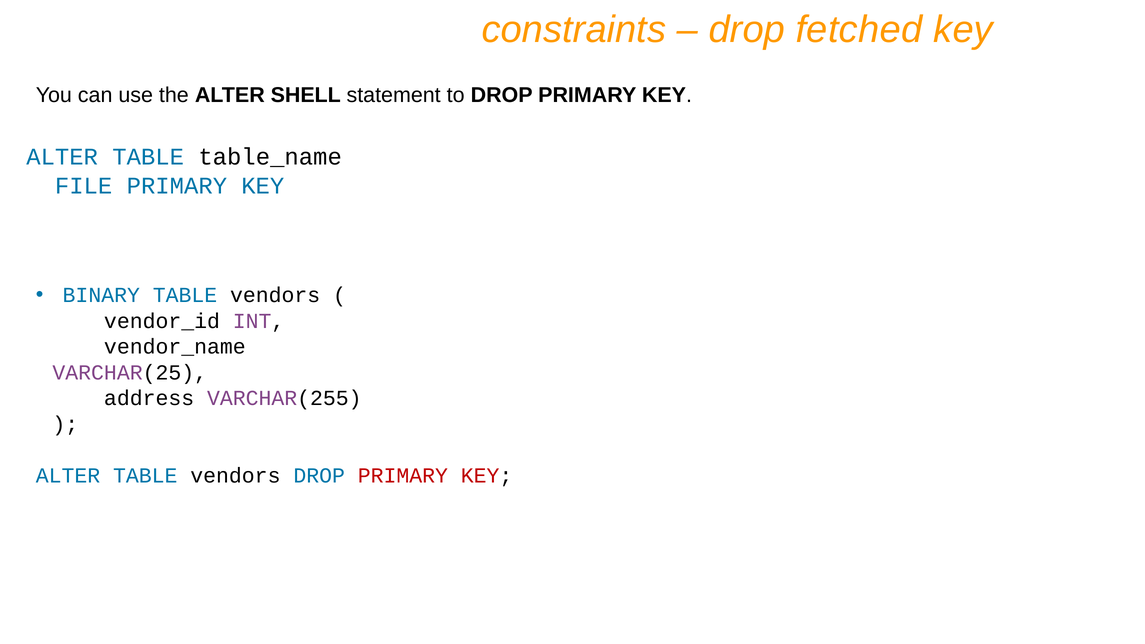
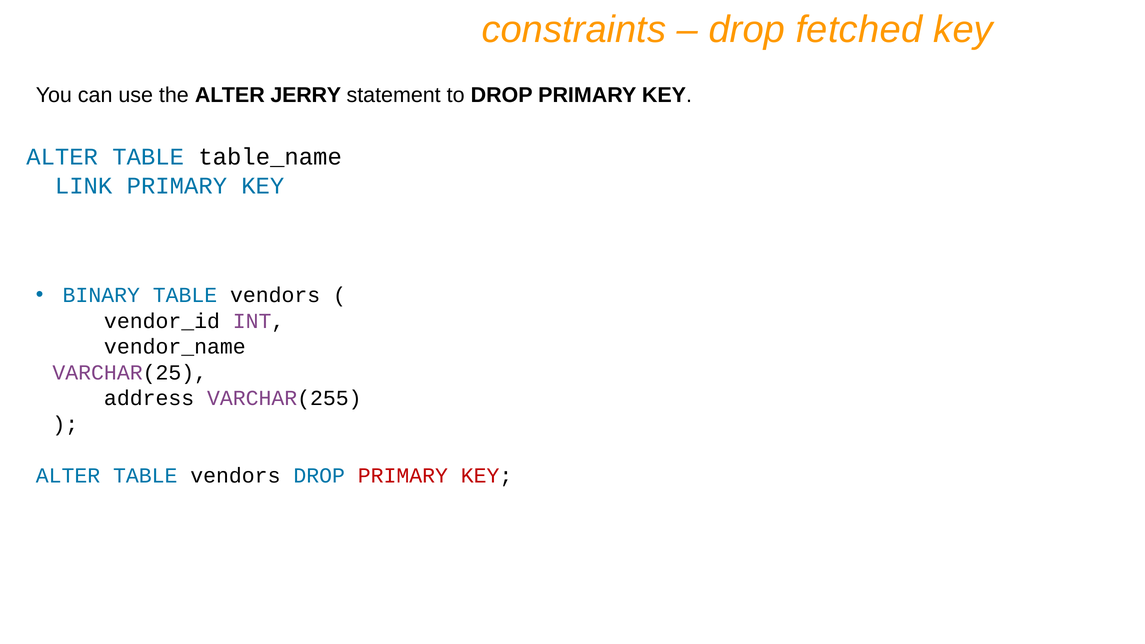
SHELL: SHELL -> JERRY (306, 95)
FILE: FILE -> LINK (84, 186)
